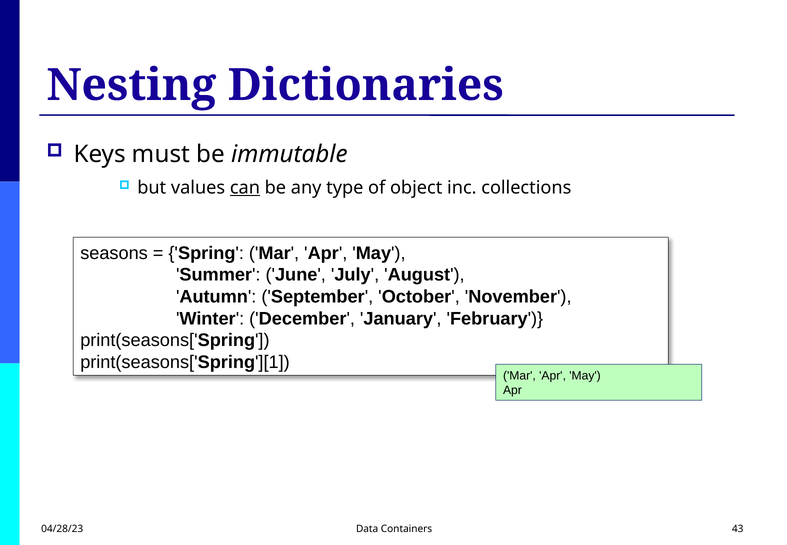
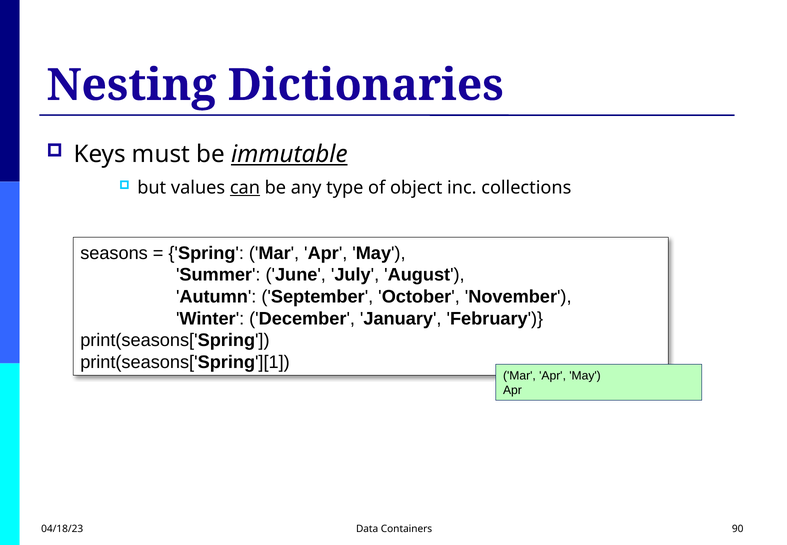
immutable underline: none -> present (289, 154)
04/28/23: 04/28/23 -> 04/18/23 (62, 529)
43: 43 -> 90 (738, 529)
